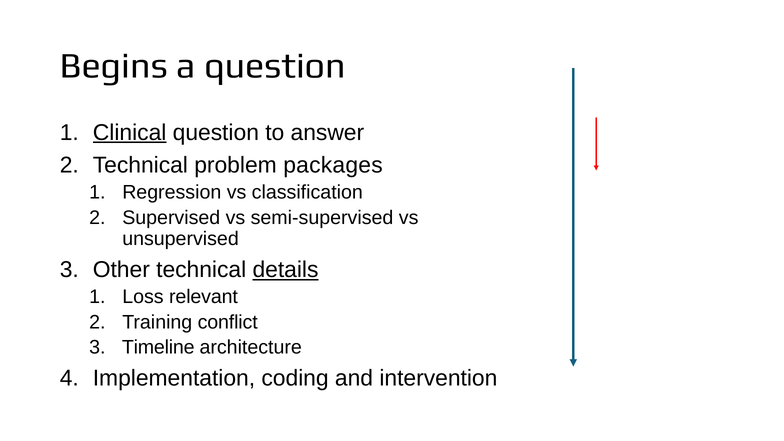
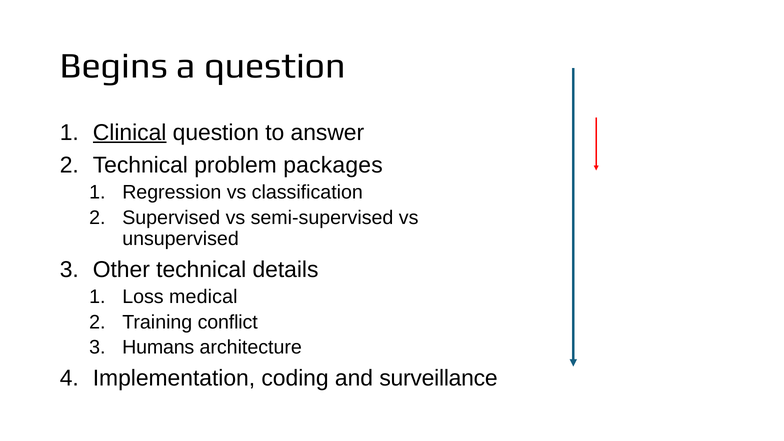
details underline: present -> none (286, 270)
relevant: relevant -> medical (203, 297)
Timeline: Timeline -> Humans (158, 347)
intervention: intervention -> surveillance (439, 378)
